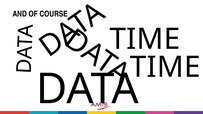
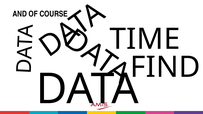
TIME: TIME -> FIND (165, 67)
